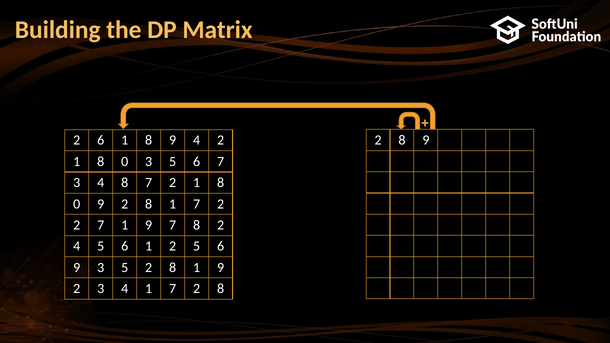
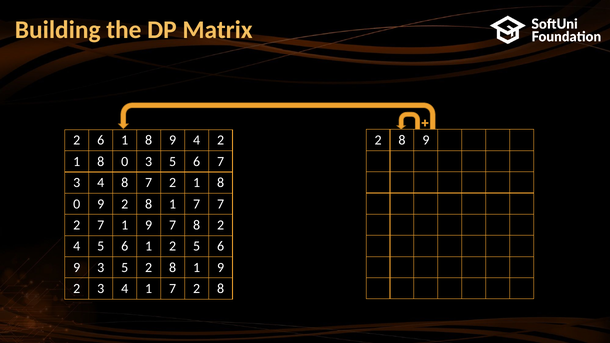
8 1 7 2: 2 -> 7 (221, 204)
